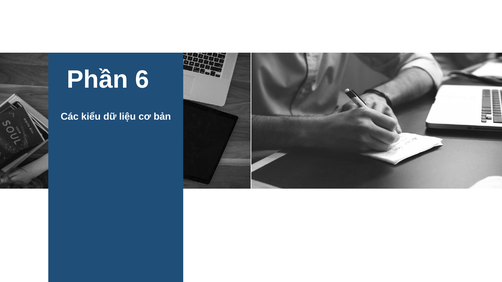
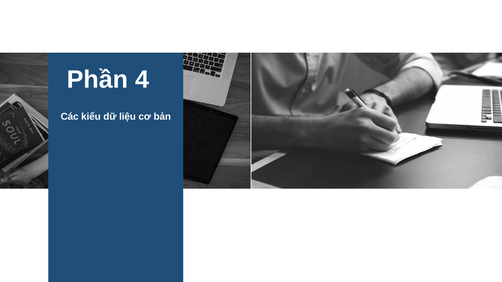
6: 6 -> 4 (142, 80)
